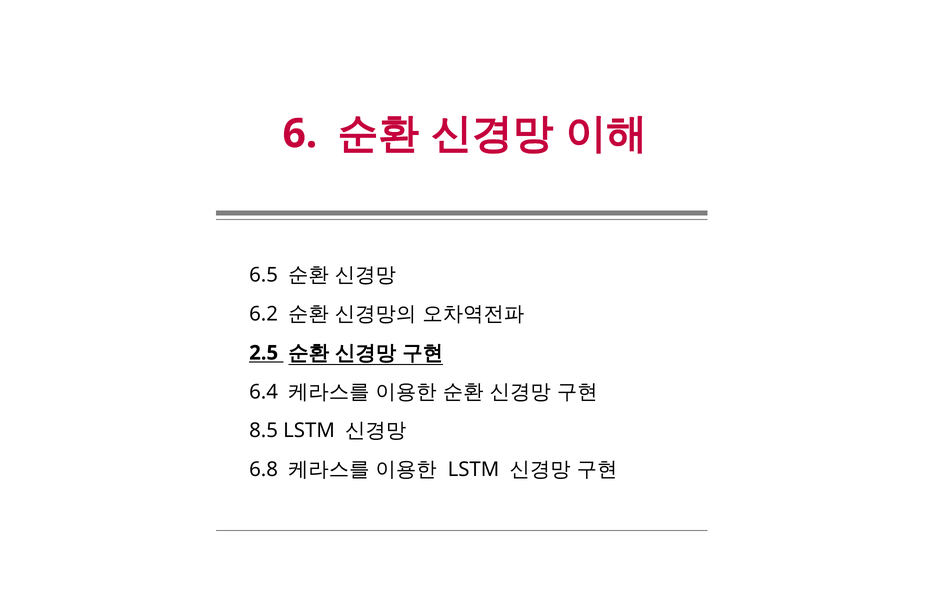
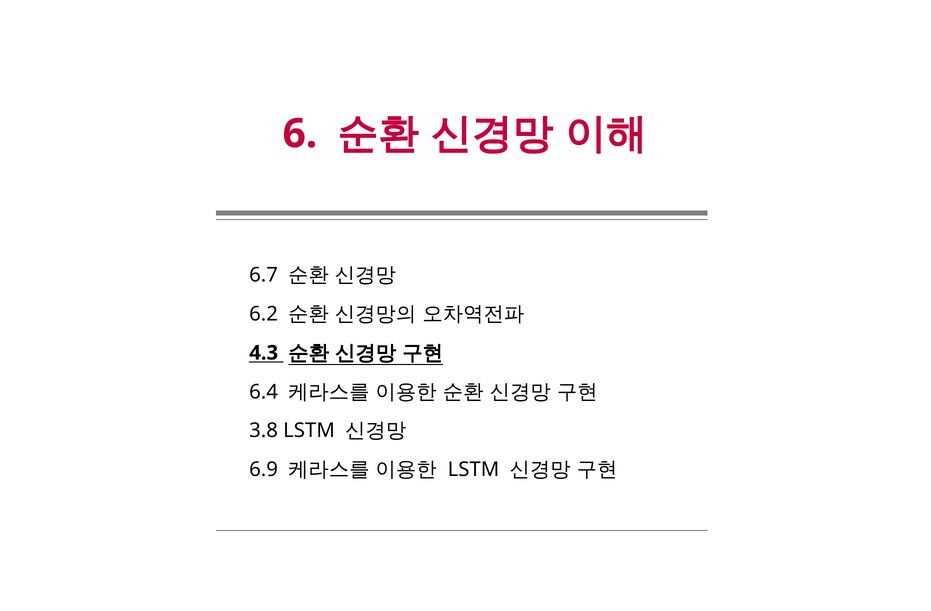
6.5: 6.5 -> 6.7 (264, 275)
2.5: 2.5 -> 4.3 (264, 353)
8.5: 8.5 -> 3.8 (264, 431)
6.8: 6.8 -> 6.9 (264, 470)
